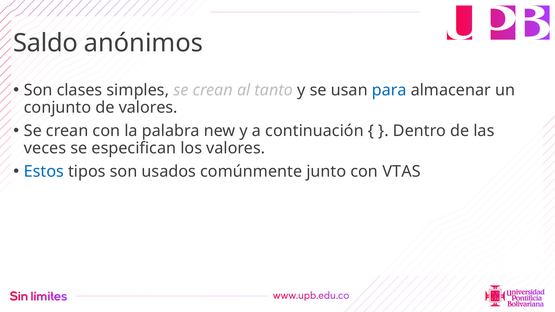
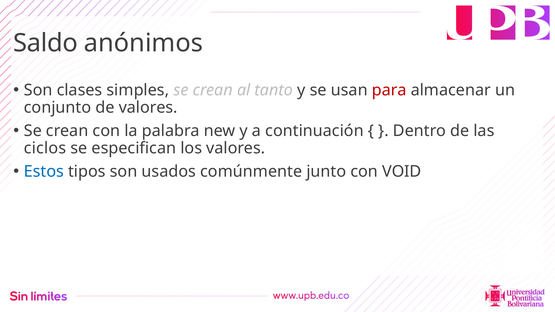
para colour: blue -> red (389, 90)
veces: veces -> ciclos (45, 148)
VTAS: VTAS -> VOID (402, 172)
